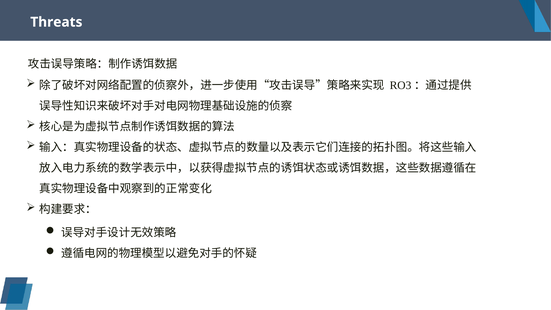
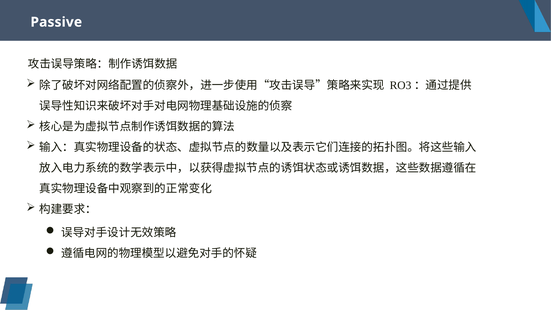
Threats: Threats -> Passive (56, 22)
